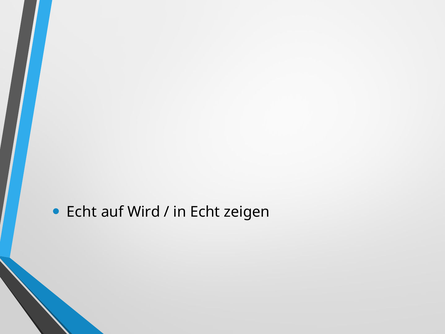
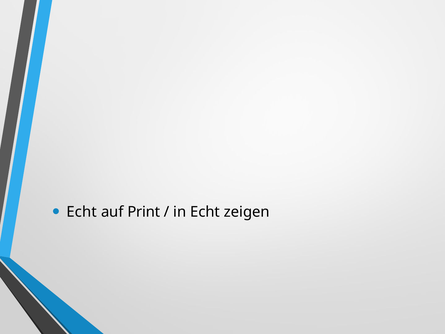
Wird: Wird -> Print (144, 212)
